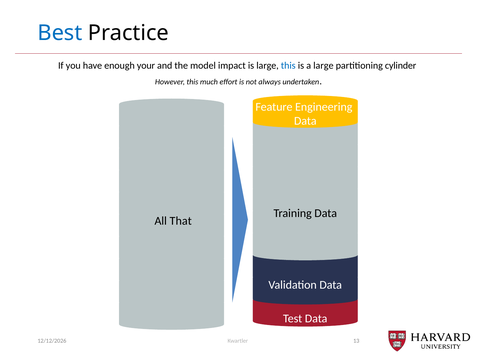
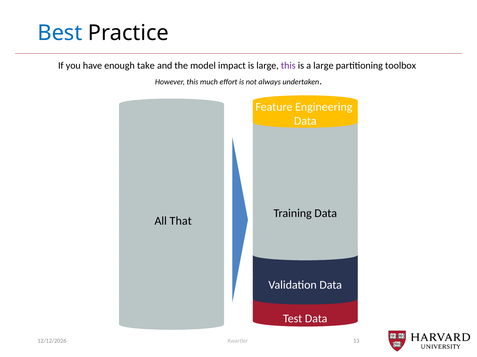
your: your -> take (146, 66)
this colour: blue -> purple (288, 66)
cylinder: cylinder -> toolbox (401, 66)
